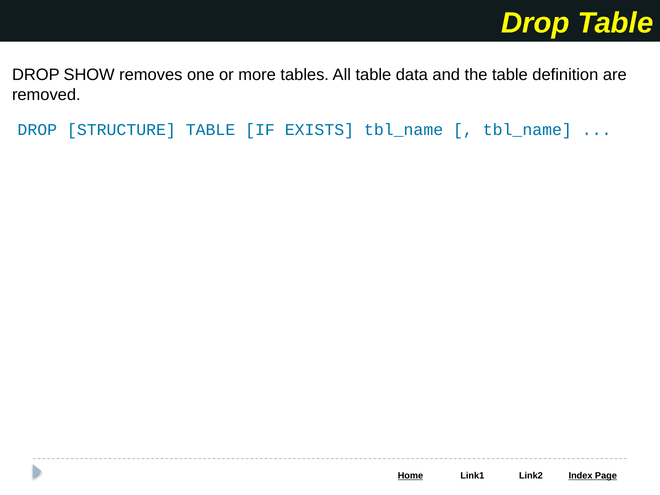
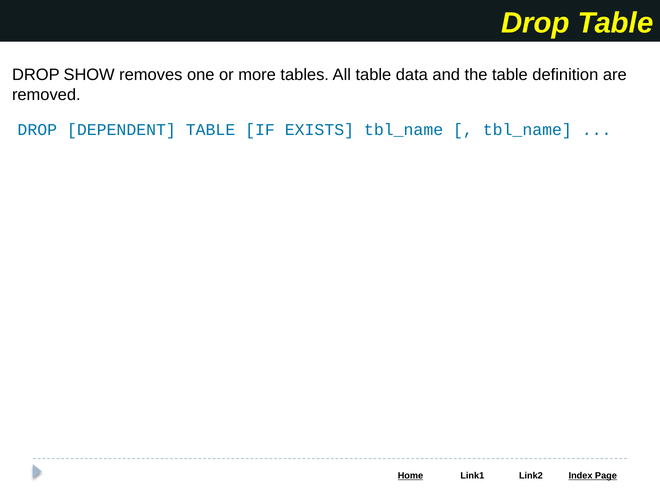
STRUCTURE: STRUCTURE -> DEPENDENT (121, 130)
